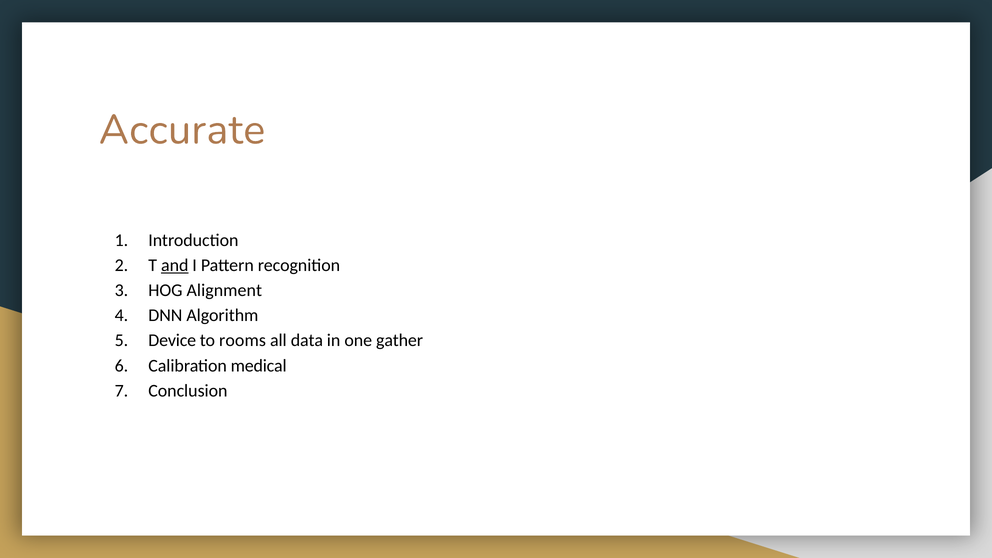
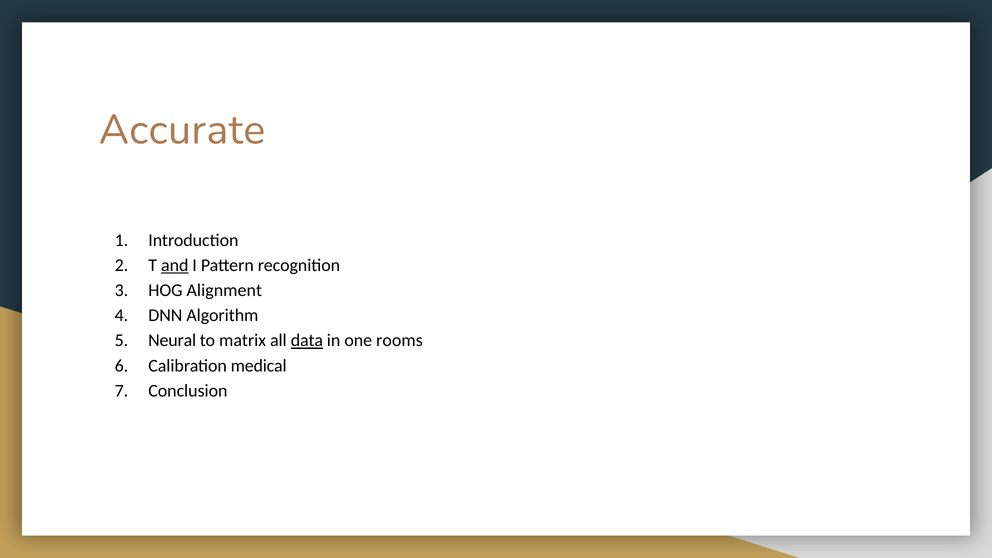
Device: Device -> Neural (172, 341)
rooms: rooms -> matrix (243, 341)
data underline: none -> present (307, 341)
gather: gather -> rooms (399, 341)
